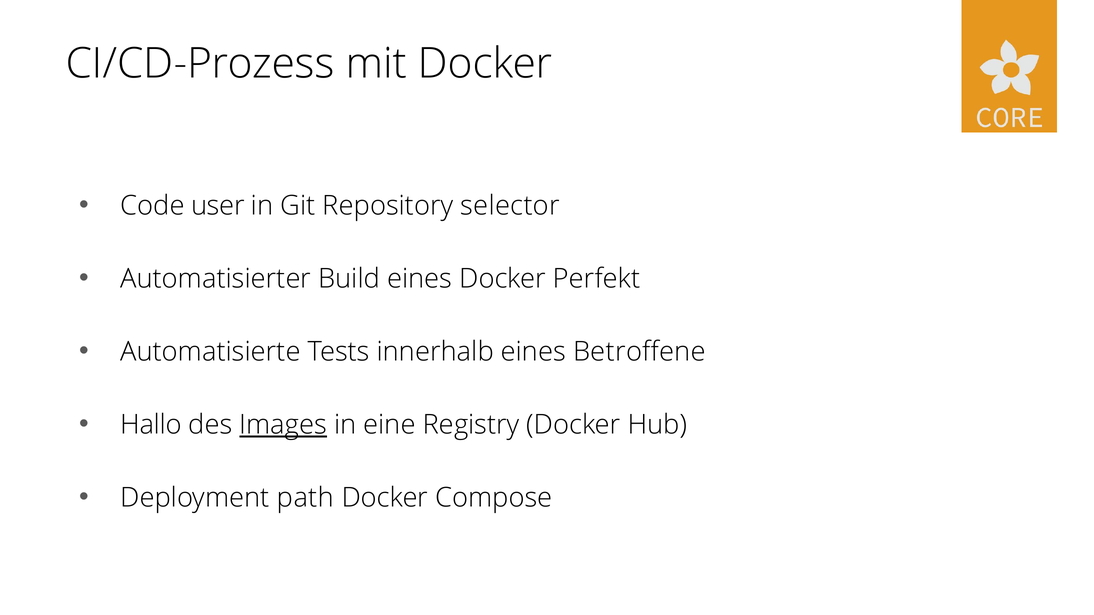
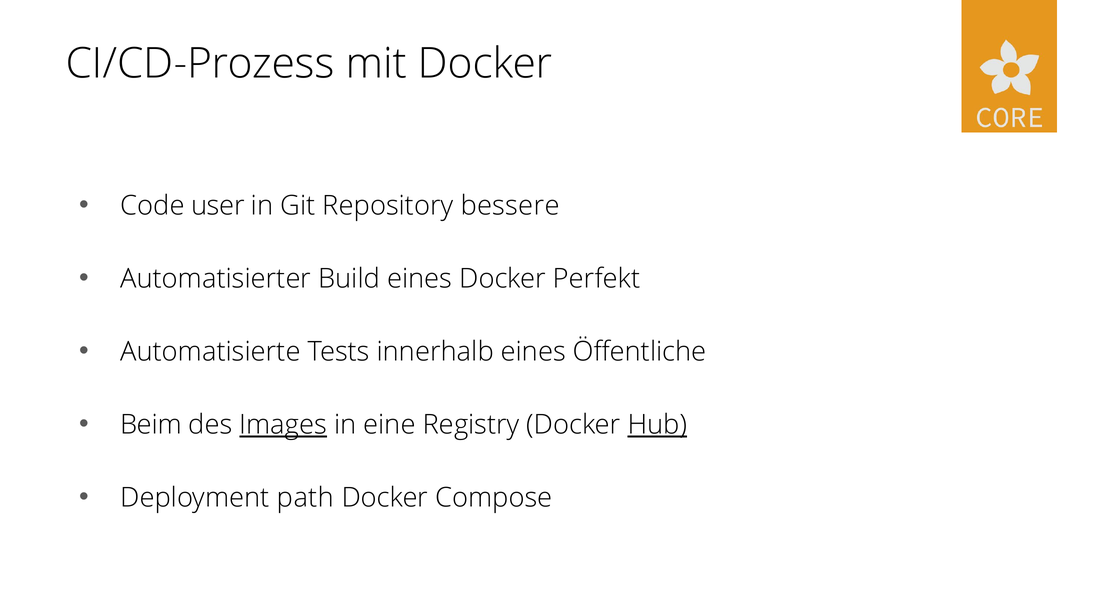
selector: selector -> bessere (510, 206)
Betroffene: Betroffene -> Öffentliche (640, 352)
Hallo: Hallo -> Beim (151, 425)
Hub underline: none -> present (657, 425)
